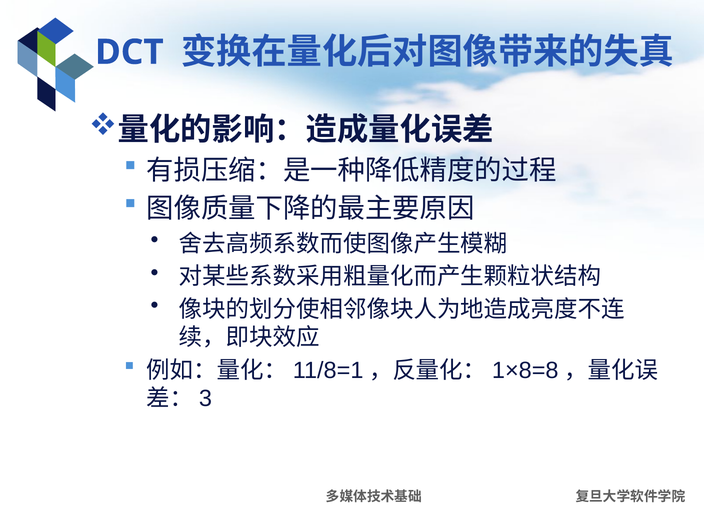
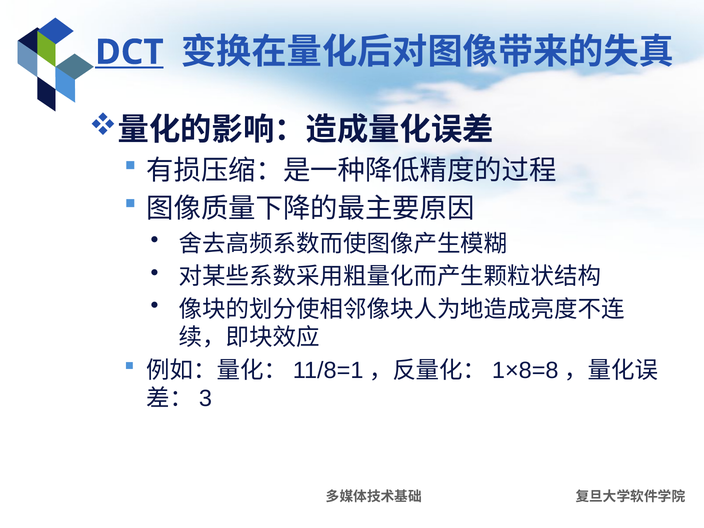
DCT underline: none -> present (129, 52)
